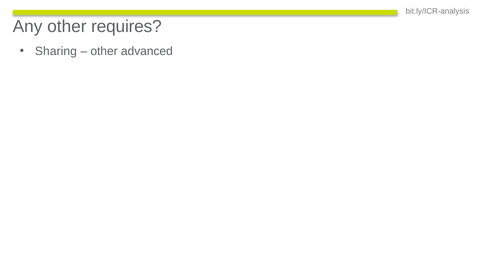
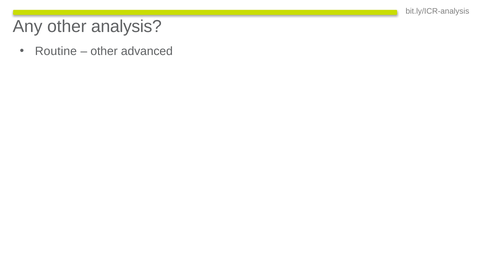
requires: requires -> analysis (126, 26)
Sharing: Sharing -> Routine (56, 51)
